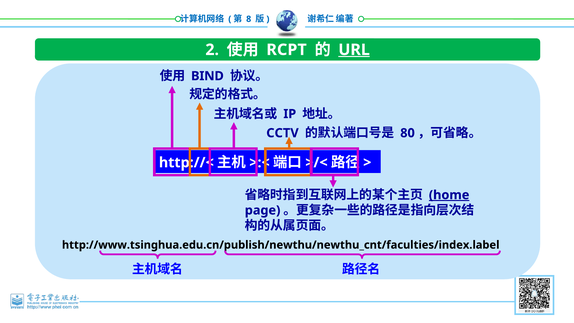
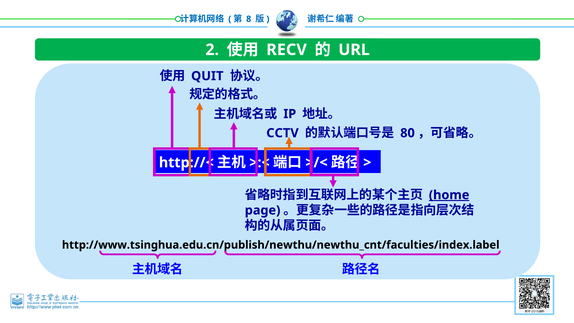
RCPT: RCPT -> RECV (287, 50)
URL underline: present -> none (354, 50)
BIND: BIND -> QUIT (207, 76)
